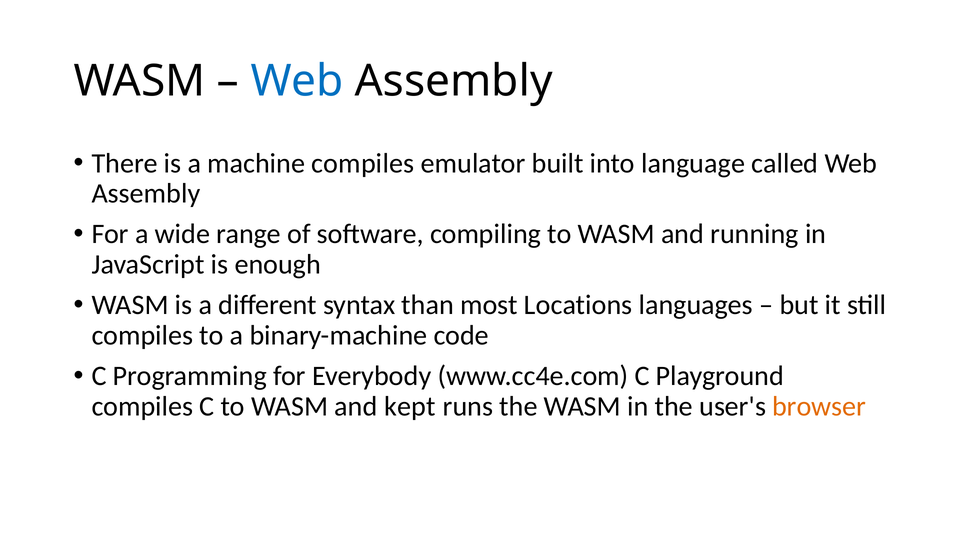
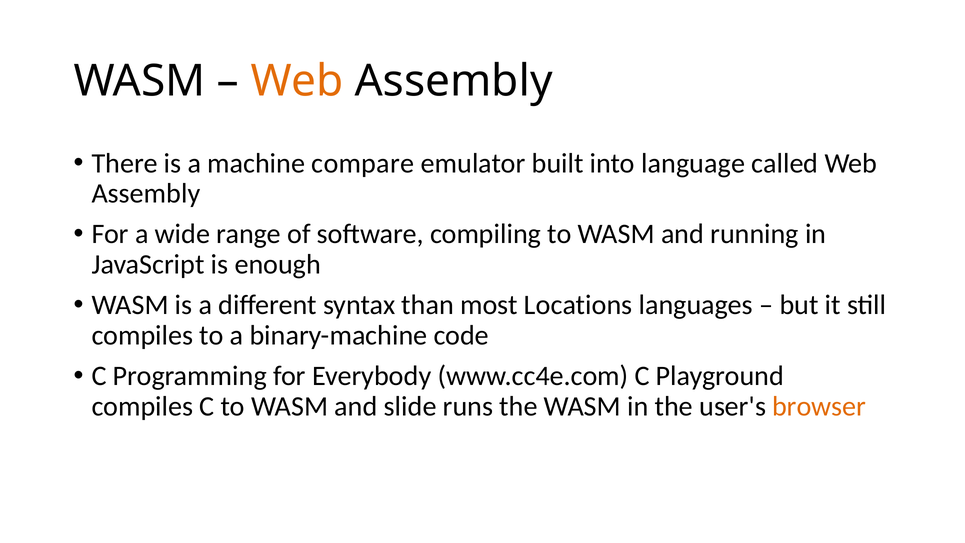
Web colour: blue -> orange (297, 81)
machine compiles: compiles -> compare (363, 163)
kept: kept -> slide (410, 406)
